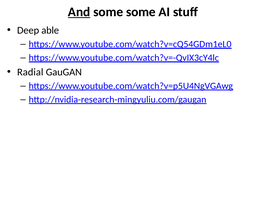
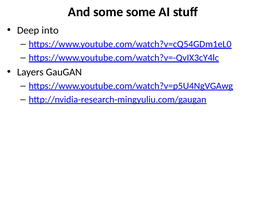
And underline: present -> none (79, 12)
able: able -> into (50, 30)
Radial: Radial -> Layers (30, 72)
